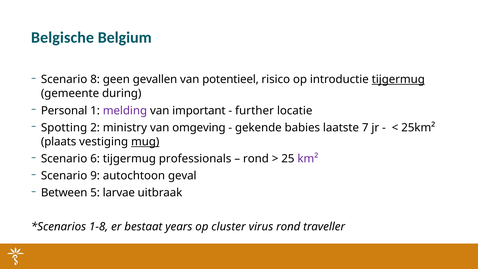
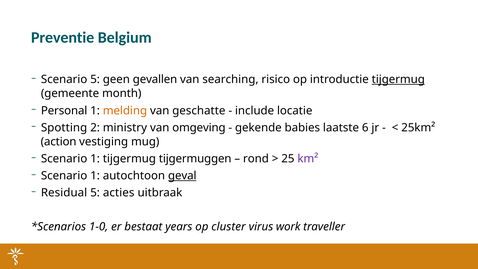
Belgische: Belgische -> Preventie (63, 38)
Scenario 8: 8 -> 5 (95, 79)
potentieel: potentieel -> searching (230, 79)
during: during -> month (122, 93)
melding colour: purple -> orange (125, 111)
important: important -> geschatte (199, 111)
further: further -> include (255, 111)
7: 7 -> 6 (365, 128)
plaats: plaats -> action (59, 142)
mug underline: present -> none (145, 142)
6: 6 -> 1 (95, 159)
professionals: professionals -> tijgermuggen (195, 159)
9: 9 -> 1 (95, 176)
geval underline: none -> present (182, 176)
Between: Between -> Residual (64, 193)
larvae: larvae -> acties (119, 193)
1-8: 1-8 -> 1-0 (99, 227)
virus rond: rond -> work (288, 227)
